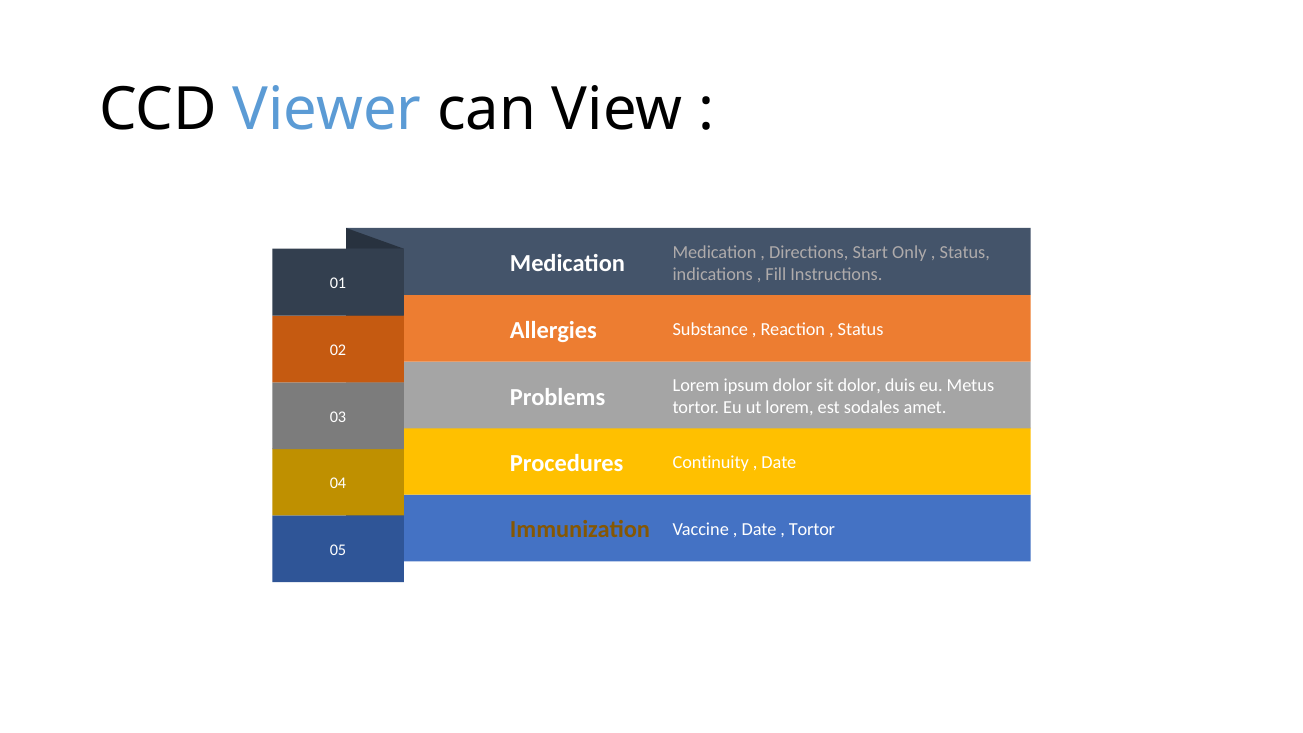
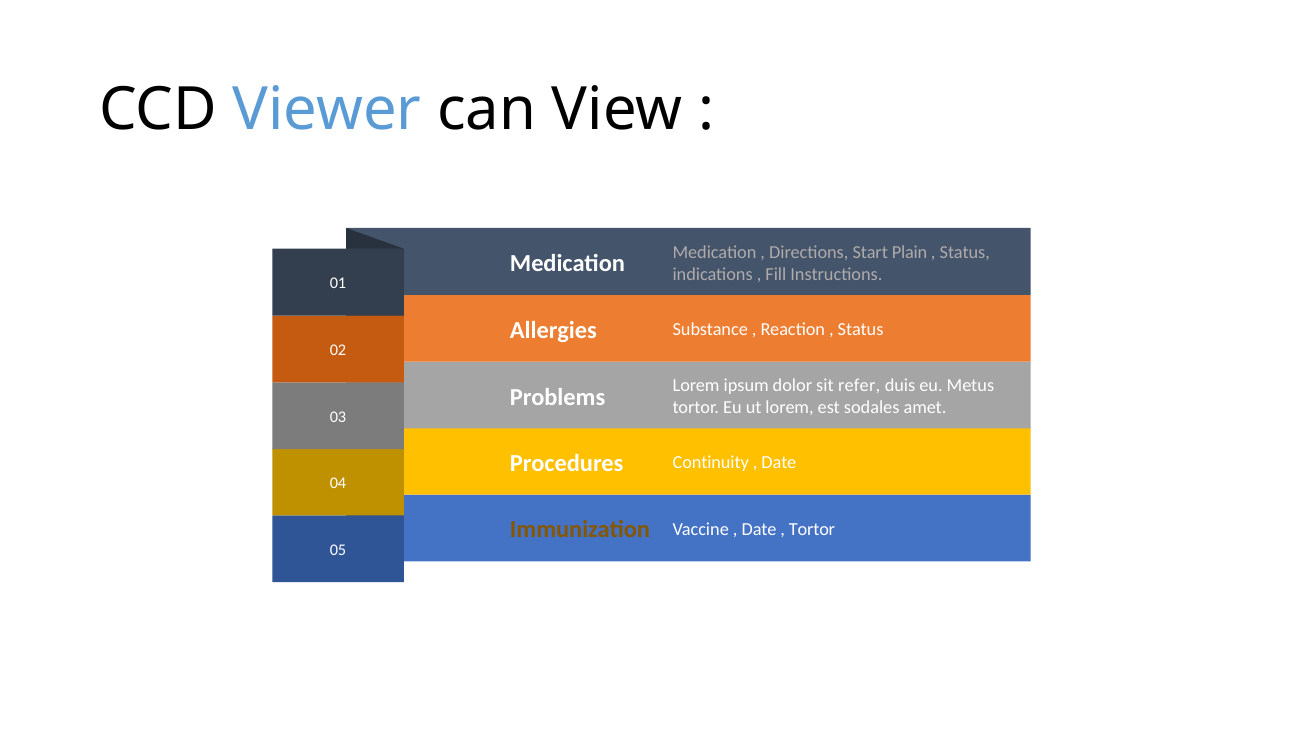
Only: Only -> Plain (910, 252)
sit dolor: dolor -> refer (859, 386)
